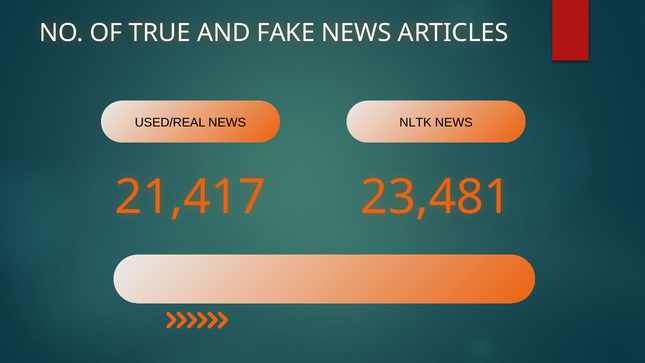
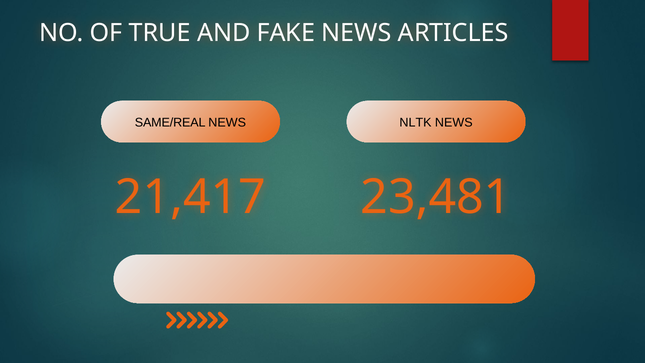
USED/REAL: USED/REAL -> SAME/REAL (170, 122)
